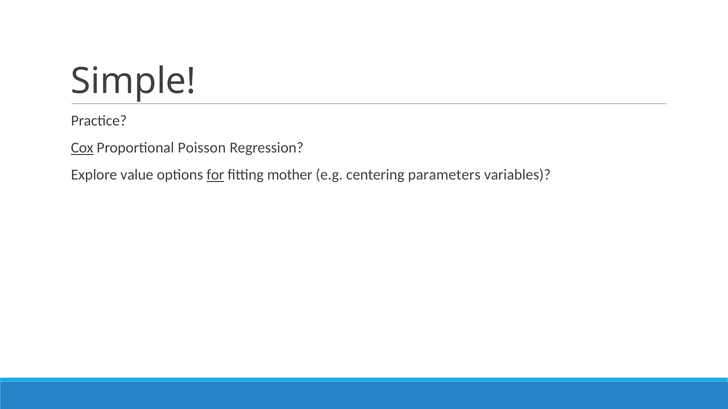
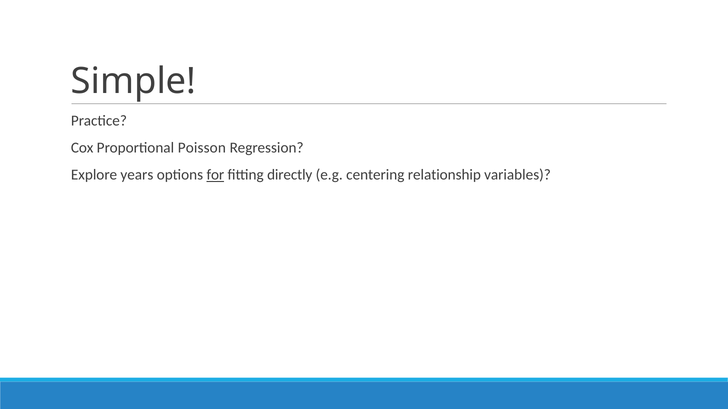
Cox underline: present -> none (82, 148)
value: value -> years (137, 175)
mother: mother -> directly (290, 175)
parameters: parameters -> relationship (444, 175)
